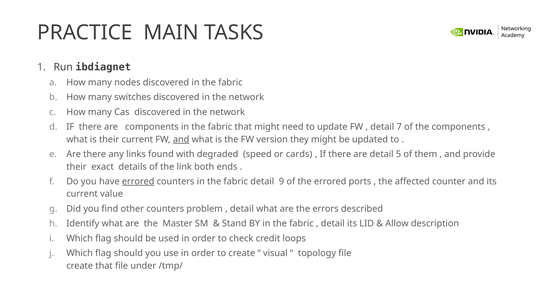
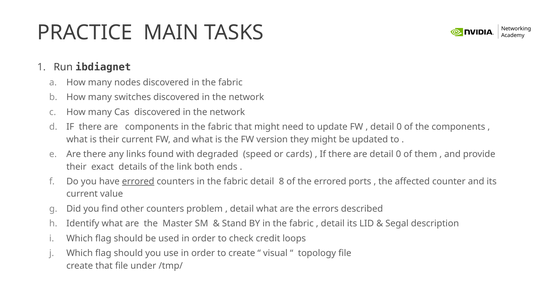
7: 7 -> 0 (399, 127)
and underline: present -> none (181, 139)
are detail 5: 5 -> 0 (398, 154)
9: 9 -> 8 (282, 182)
Allow: Allow -> Segal (397, 224)
